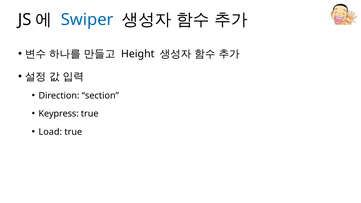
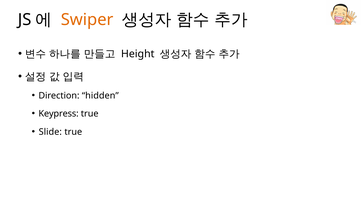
Swiper colour: blue -> orange (87, 20)
section: section -> hidden (100, 96)
Load: Load -> Slide (50, 132)
